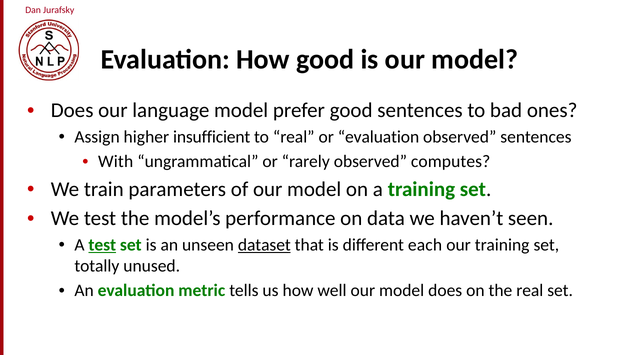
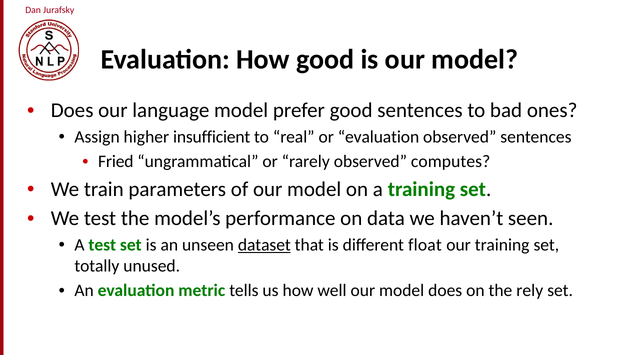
With: With -> Fried (116, 161)
test underline: present -> none (102, 245)
each: each -> float (425, 245)
the real: real -> rely (530, 290)
